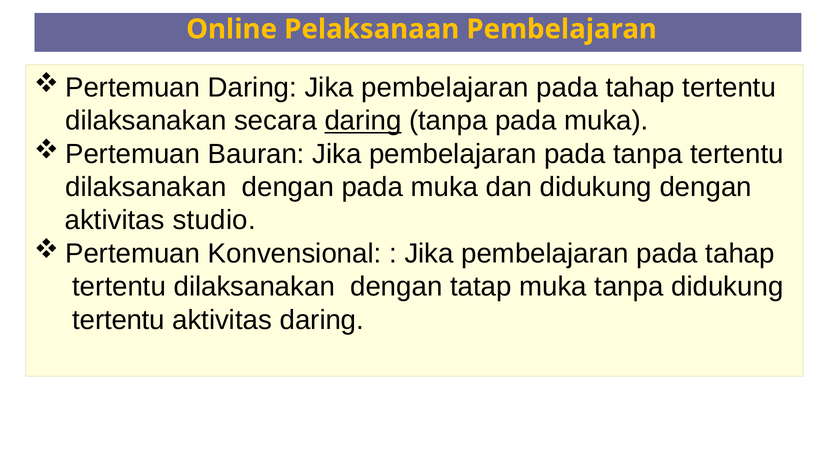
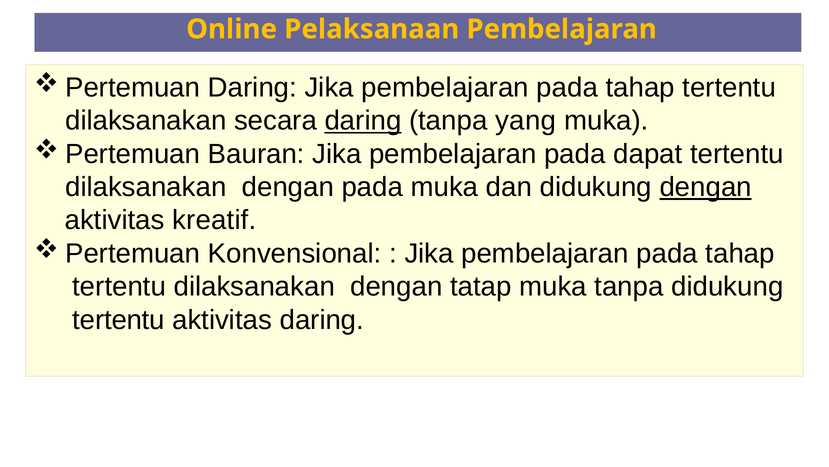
tanpa pada: pada -> yang (526, 121)
pada tanpa: tanpa -> dapat (648, 154)
dengan underline: none -> present (706, 187)
studio: studio -> kreatif (214, 220)
